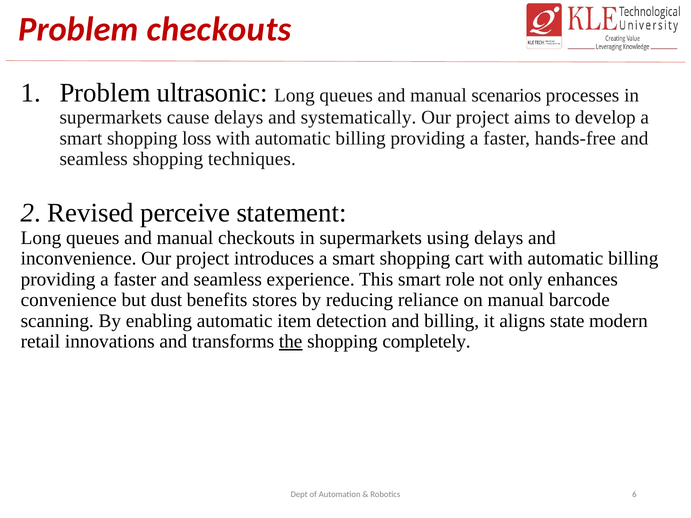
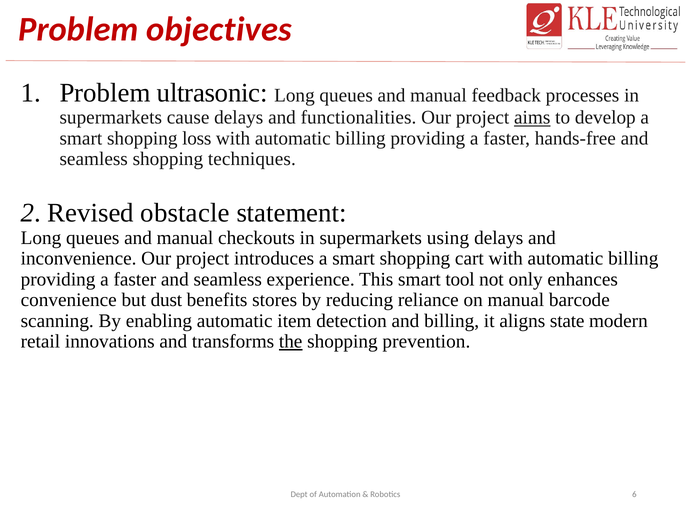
Problem checkouts: checkouts -> objectives (219, 29)
scenarios: scenarios -> feedback (506, 95)
systematically: systematically -> functionalities (359, 118)
aims underline: none -> present (532, 118)
perceive: perceive -> obstacle (185, 213)
role: role -> tool (460, 279)
completely: completely -> prevention (426, 342)
